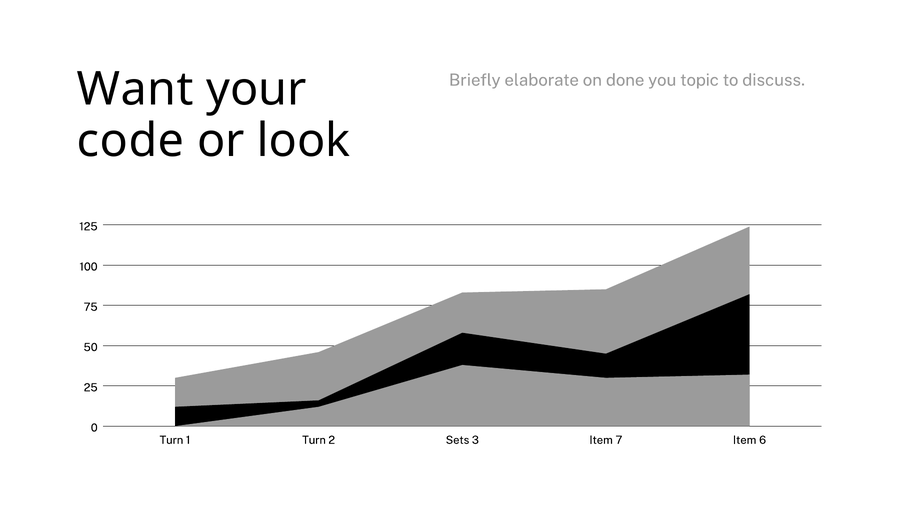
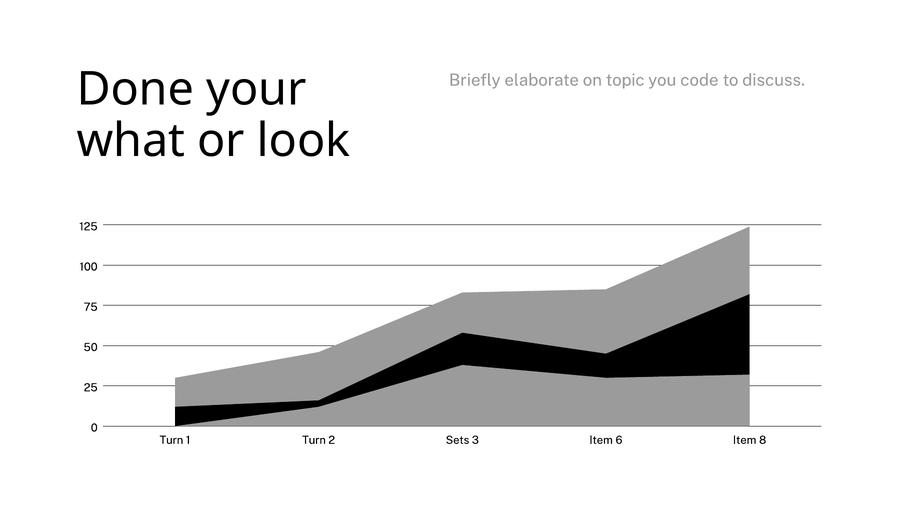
done: done -> topic (625, 80)
topic: topic -> code (699, 80)
Want: Want -> Done (135, 89)
code: code -> what (131, 141)
7: 7 -> 6 (619, 440)
6: 6 -> 8 (763, 440)
